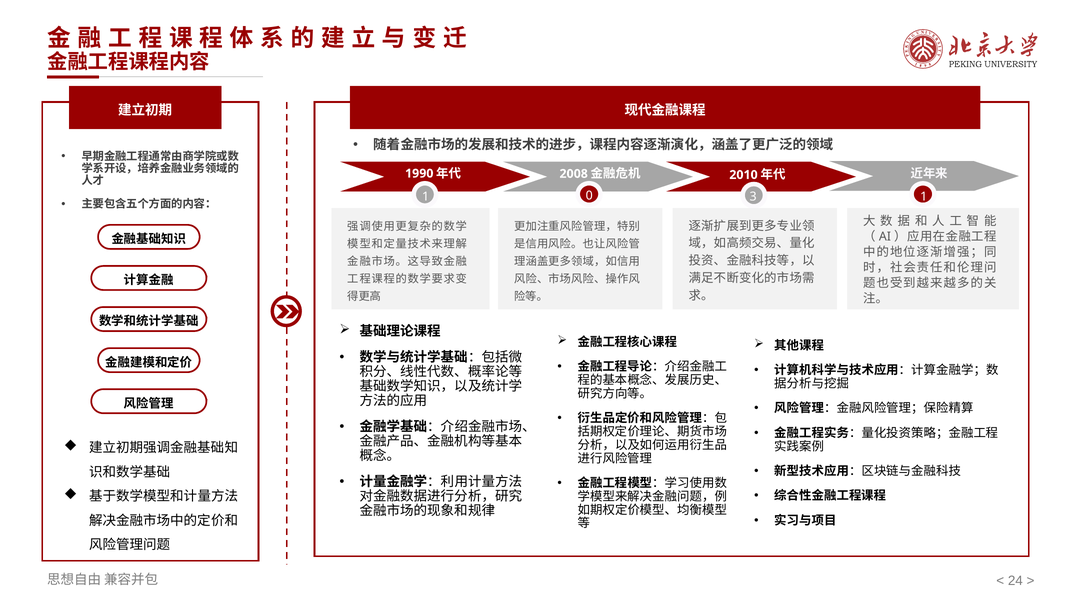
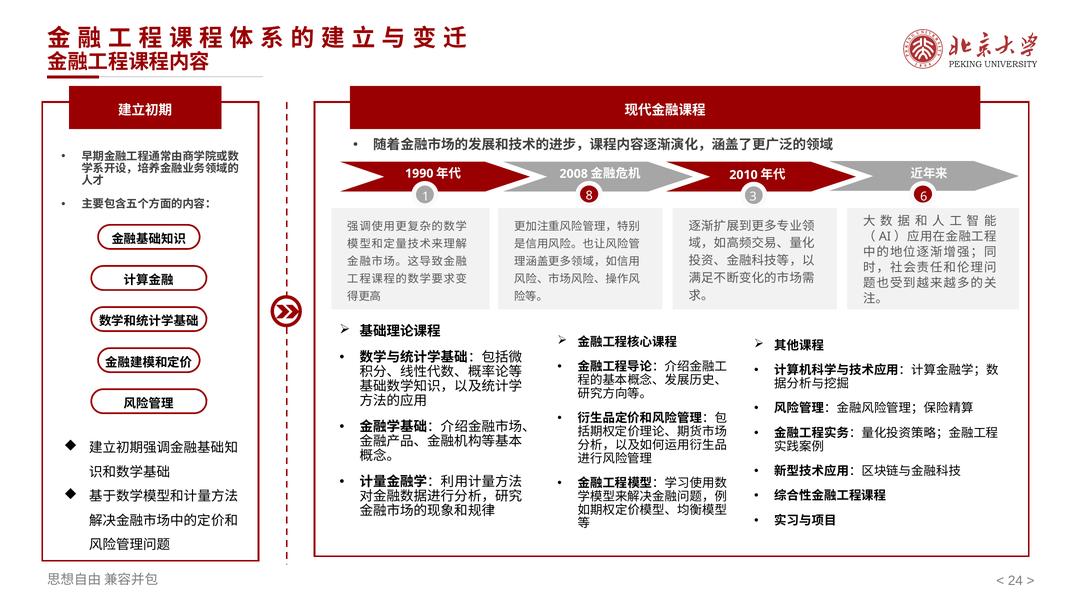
0: 0 -> 8 (589, 196)
3 1: 1 -> 6 (924, 197)
